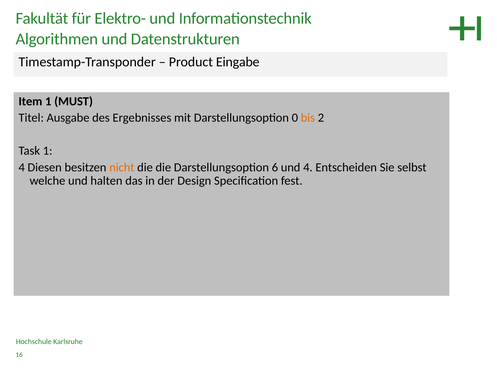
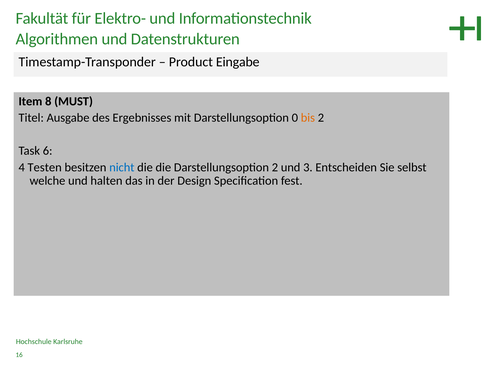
Item 1: 1 -> 8 (48, 102)
Task 1: 1 -> 6 (48, 151)
Diesen: Diesen -> Testen (45, 168)
nicht colour: orange -> blue (122, 168)
Darstellungsoption 6: 6 -> 2 (275, 168)
und 4: 4 -> 3 (308, 168)
